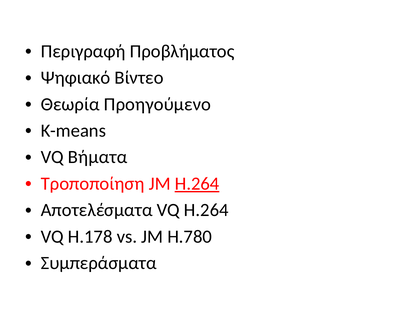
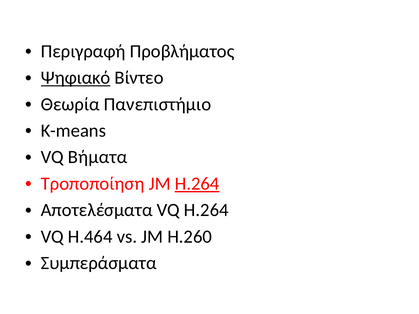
Ψηφιακό underline: none -> present (76, 78)
Προηγούμενο: Προηγούμενο -> Πανεπιστήμιο (158, 104)
H.178: H.178 -> H.464 (90, 237)
H.780: H.780 -> H.260 (190, 237)
